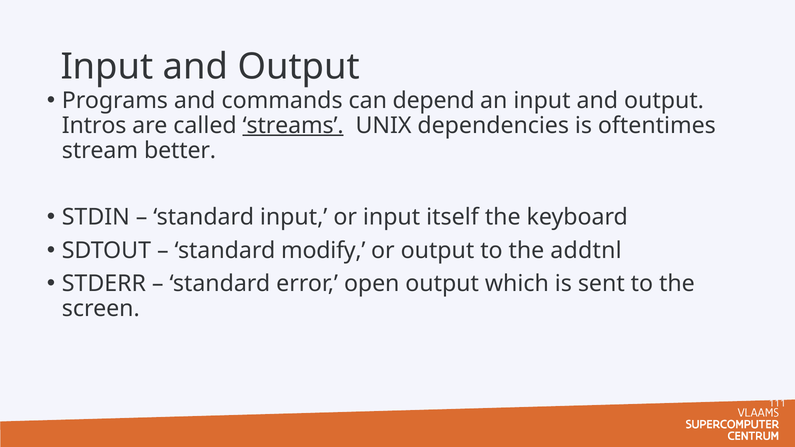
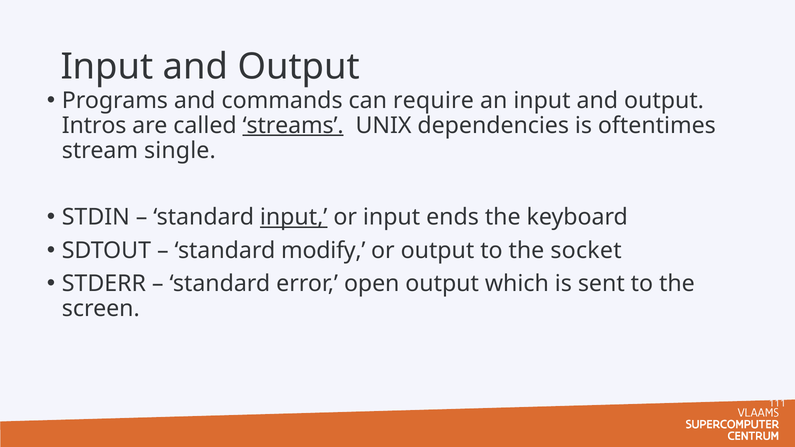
depend: depend -> require (433, 100)
better: better -> single (180, 151)
input underline: none -> present (294, 217)
itself: itself -> ends (453, 217)
addtnl: addtnl -> socket (586, 251)
